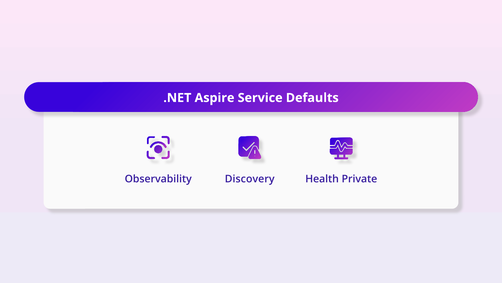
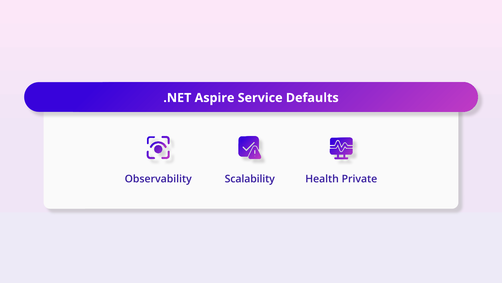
Discovery: Discovery -> Scalability (250, 179)
